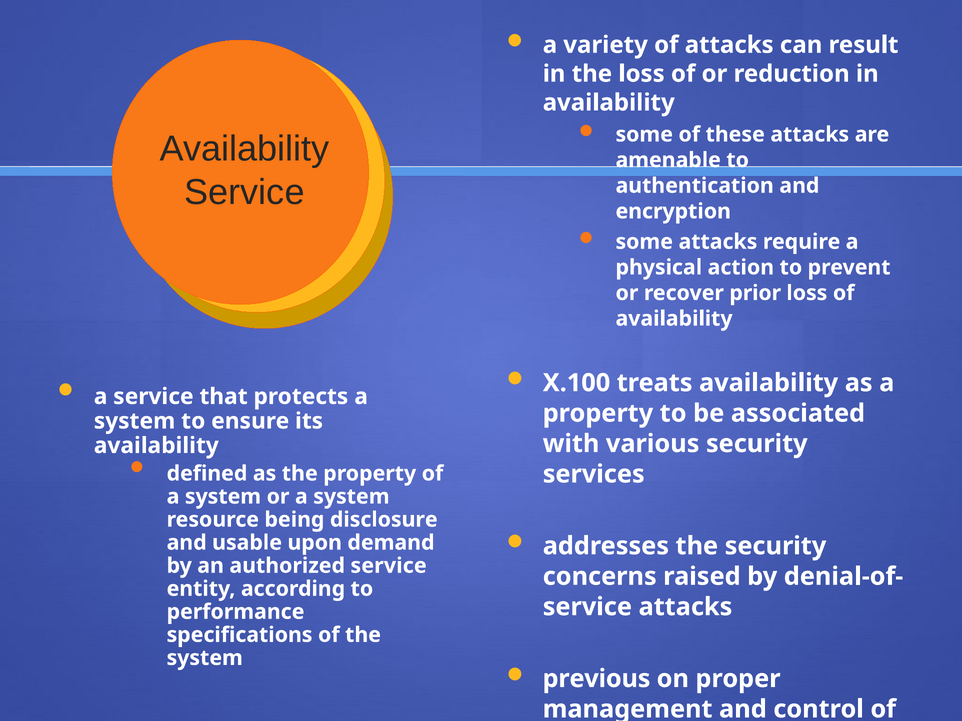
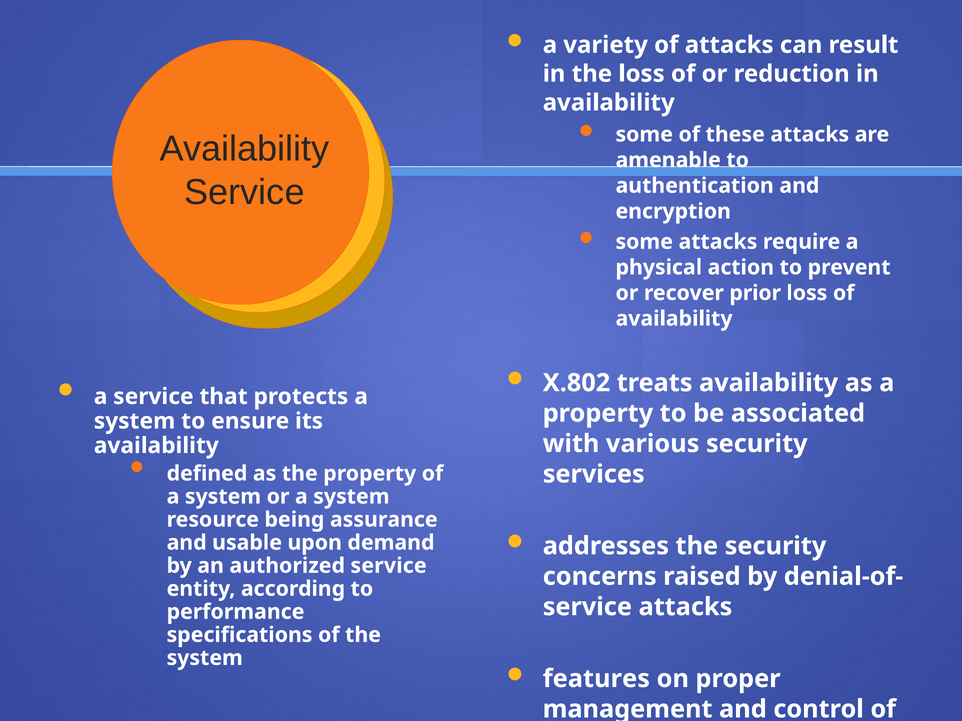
X.100: X.100 -> X.802 (576, 383)
disclosure: disclosure -> assurance (384, 520)
previous: previous -> features (596, 679)
